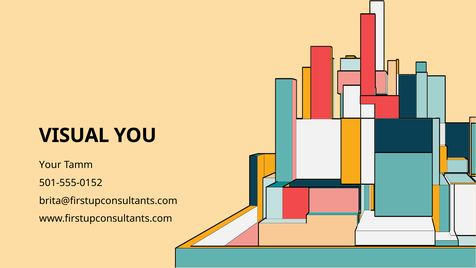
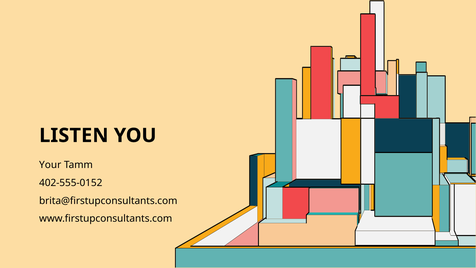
VISUAL: VISUAL -> LISTEN (74, 135)
501-555-0152: 501-555-0152 -> 402-555-0152 (71, 183)
